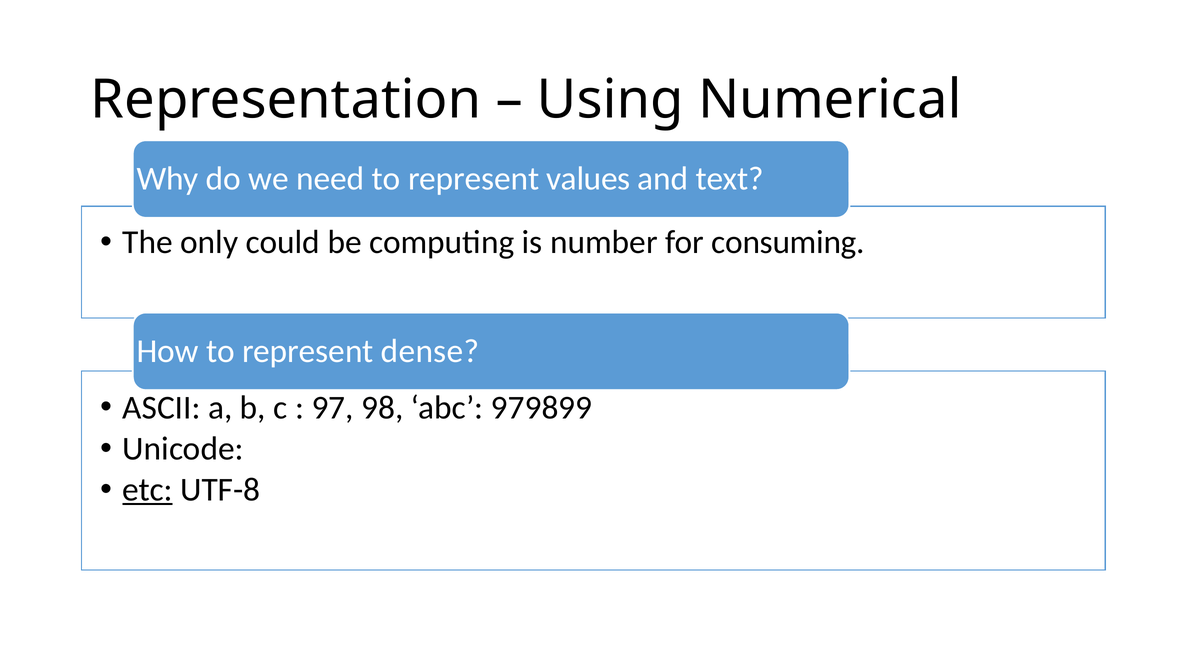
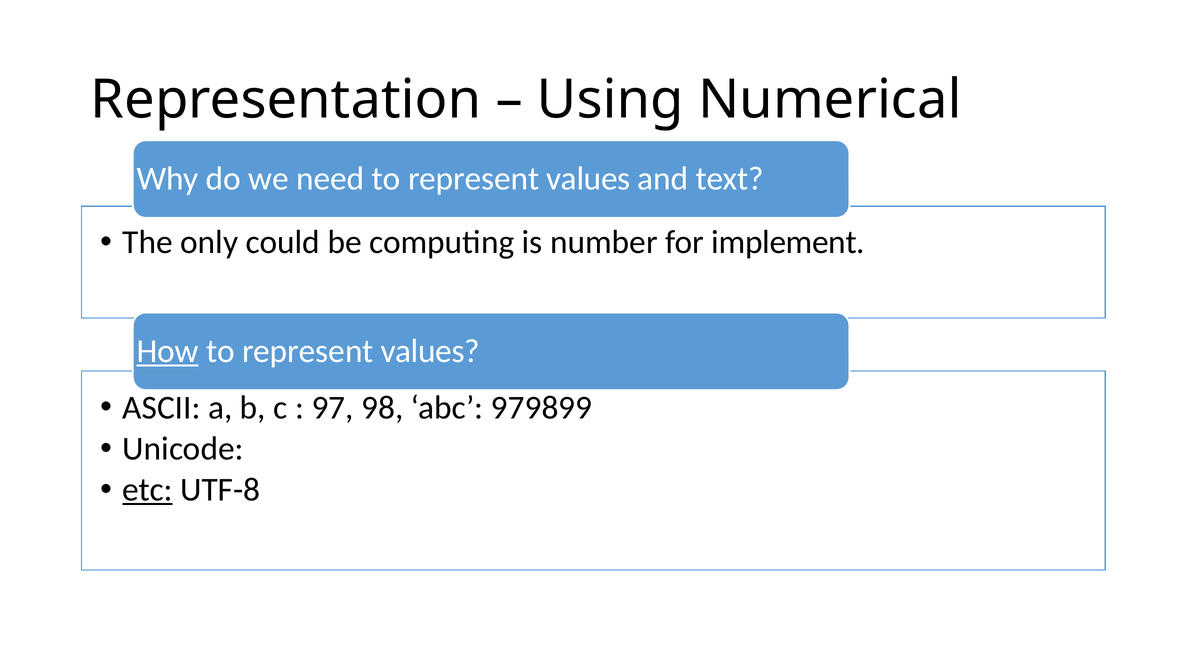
consuming: consuming -> implement (788, 242)
How underline: none -> present (168, 351)
dense: dense -> values (430, 351)
